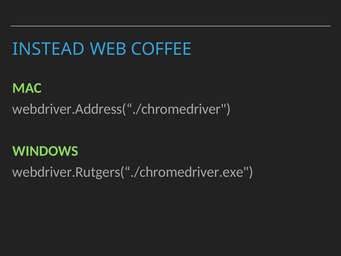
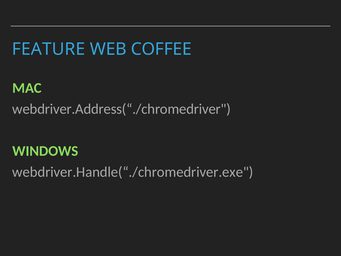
INSTEAD: INSTEAD -> FEATURE (49, 49)
webdriver.Rutgers(“./chromedriver.exe: webdriver.Rutgers(“./chromedriver.exe -> webdriver.Handle(“./chromedriver.exe (133, 172)
